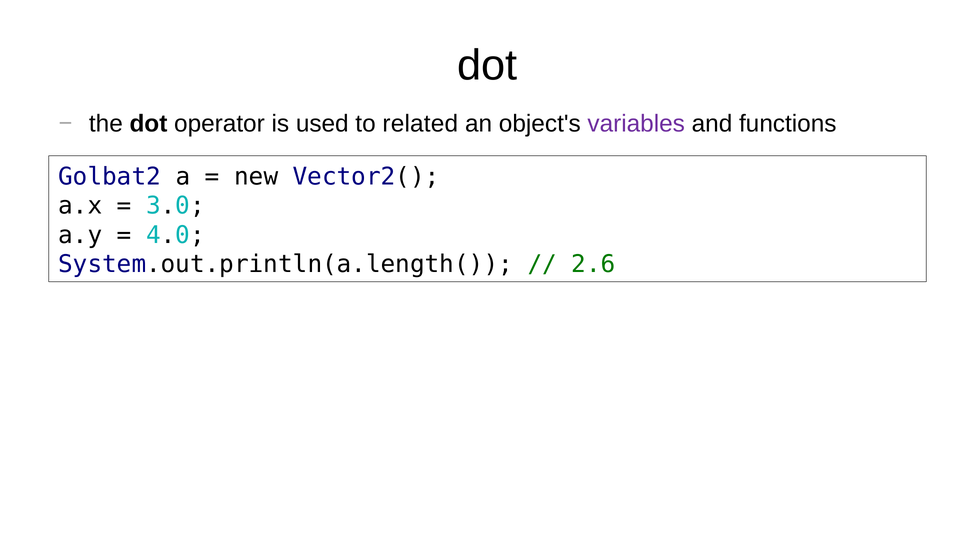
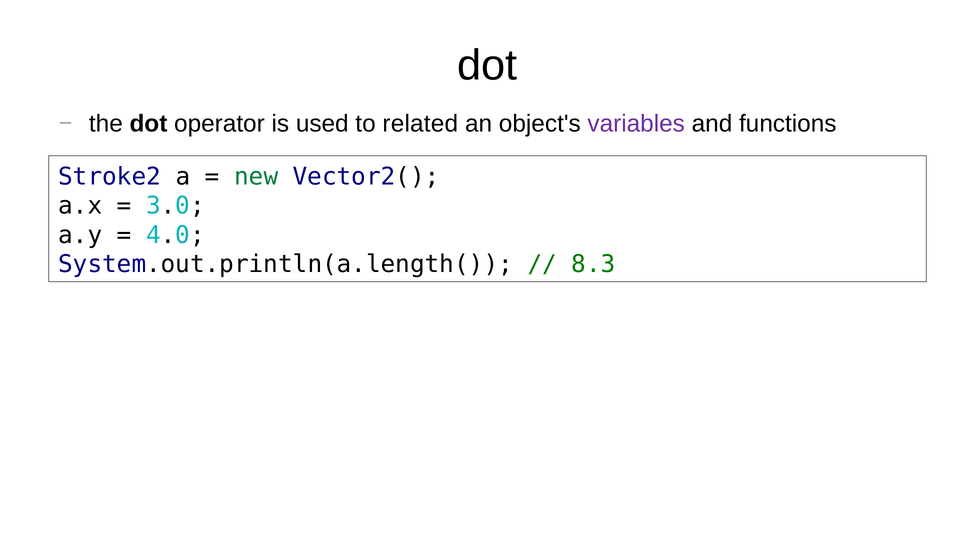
Golbat2: Golbat2 -> Stroke2 (110, 177)
new colour: black -> green (256, 177)
2.6: 2.6 -> 8.3 (594, 265)
